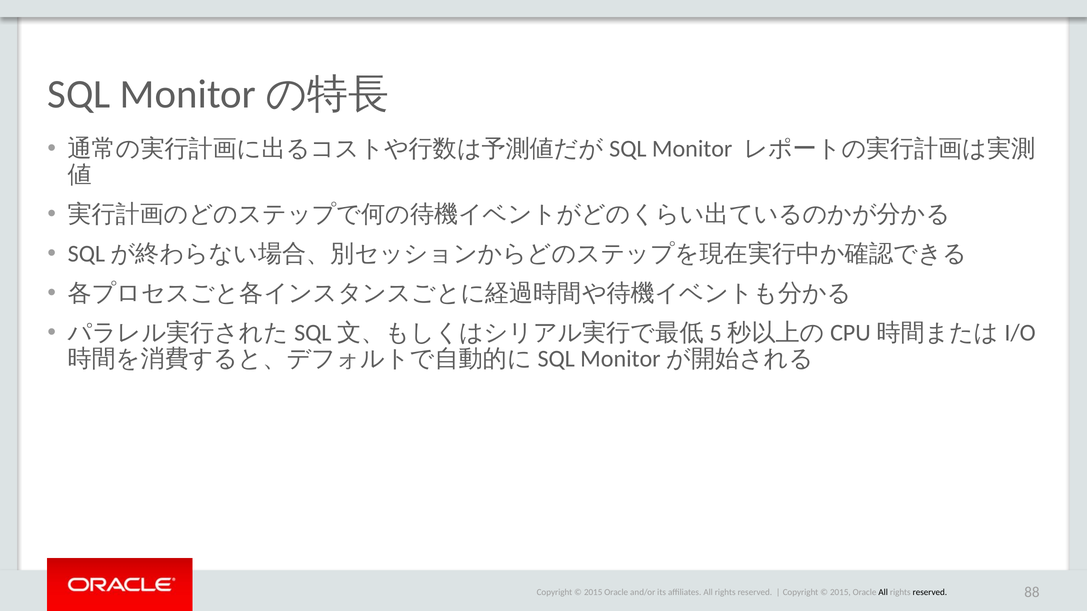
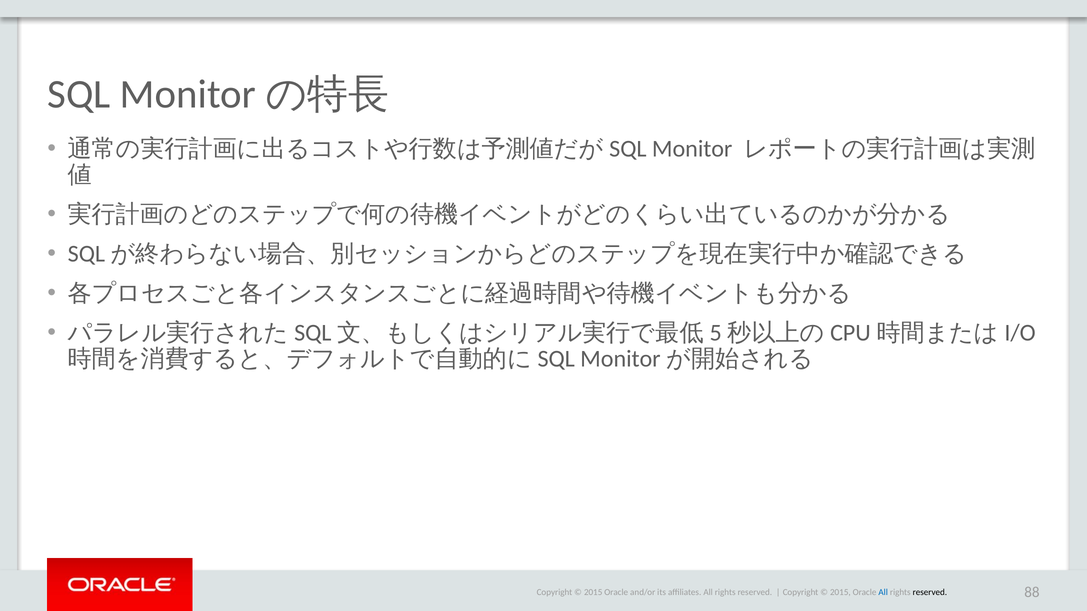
All colour: black -> blue (883, 593)
